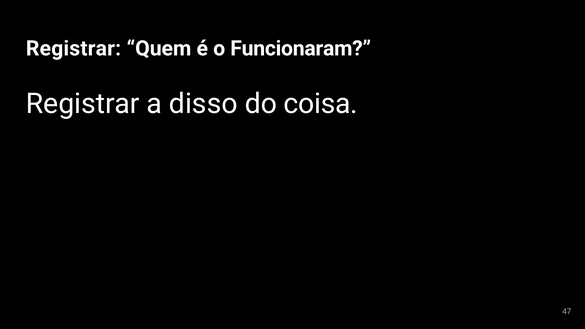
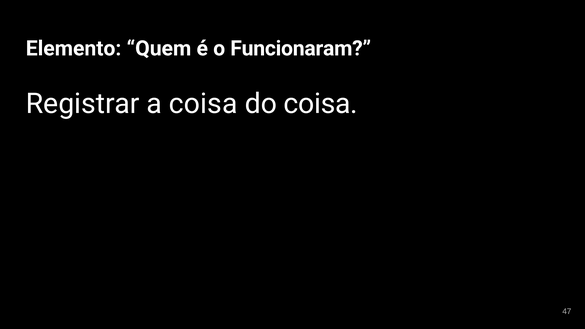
Registrar: Registrar -> Elemento (74, 48)
a disso: disso -> coisa (203, 104)
